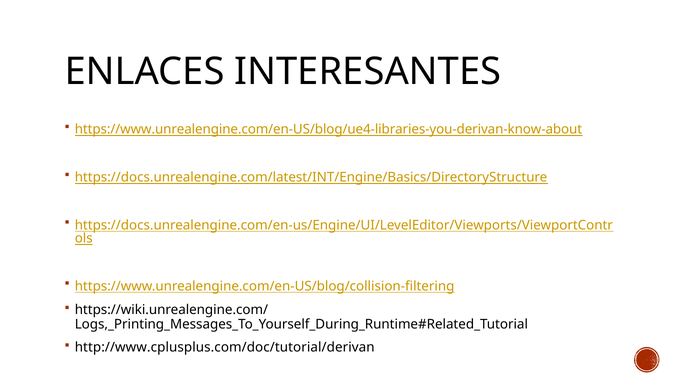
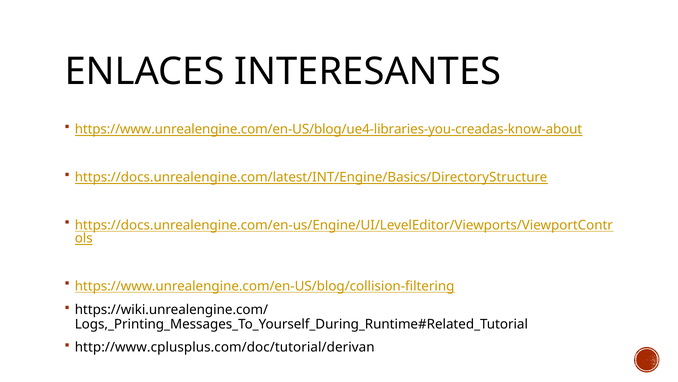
https://www.unrealengine.com/en-US/blog/ue4-libraries-you-derivan-know-about: https://www.unrealengine.com/en-US/blog/ue4-libraries-you-derivan-know-about -> https://www.unrealengine.com/en-US/blog/ue4-libraries-you-creadas-know-about (328, 129)
